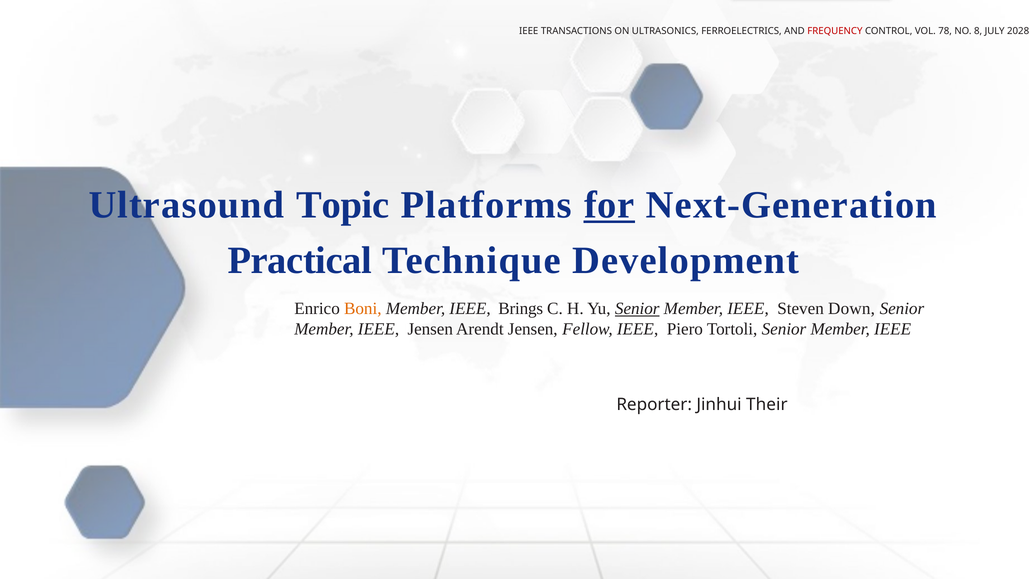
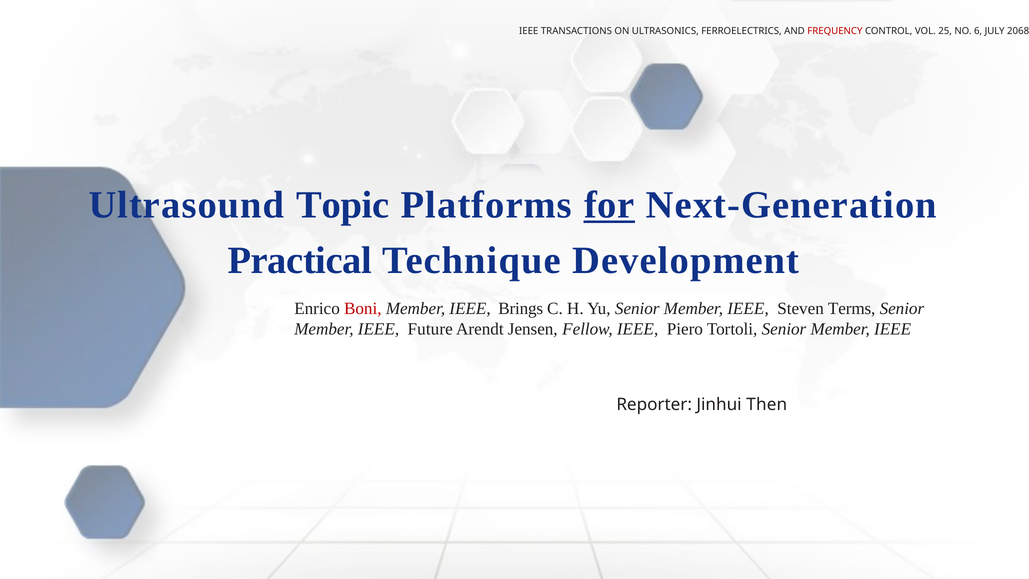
78: 78 -> 25 (945, 31)
8: 8 -> 6 (978, 31)
2028: 2028 -> 2068 (1018, 31)
Boni colour: orange -> red (363, 309)
Senior underline: present -> none (637, 309)
Down: Down -> Terms (852, 309)
IEEE Jensen: Jensen -> Future (430, 329)
Their: Their -> Then (767, 405)
